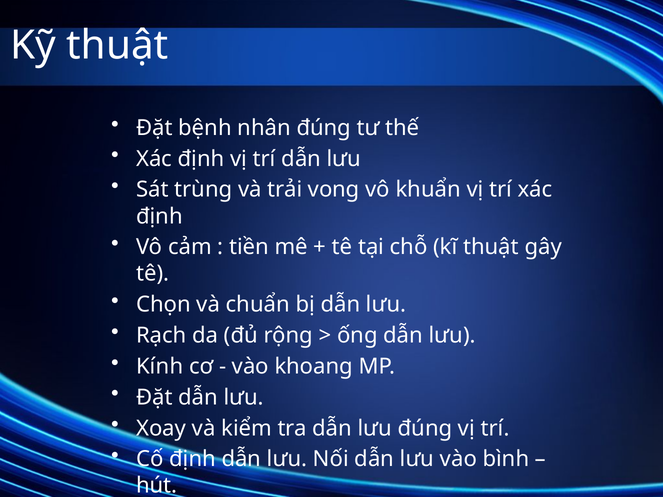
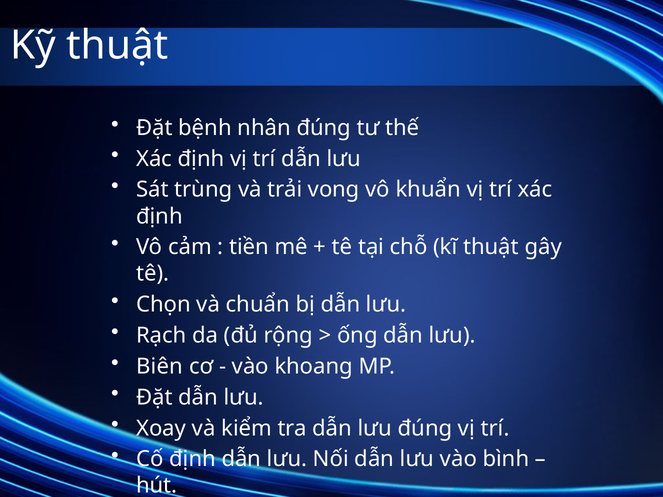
Kính: Kính -> Biên (160, 367)
